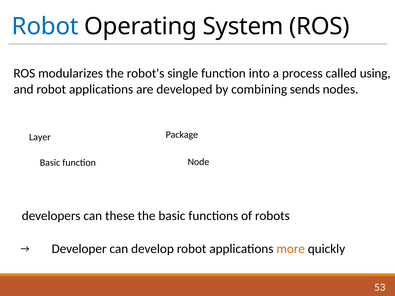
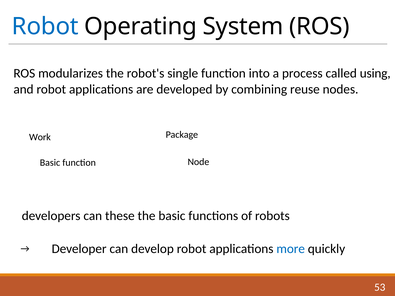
sends: sends -> reuse (305, 89)
Layer: Layer -> Work (40, 137)
more colour: orange -> blue (291, 249)
